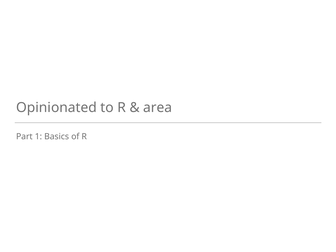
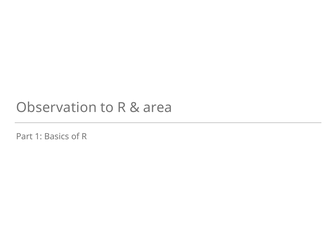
Opinionated: Opinionated -> Observation (56, 108)
